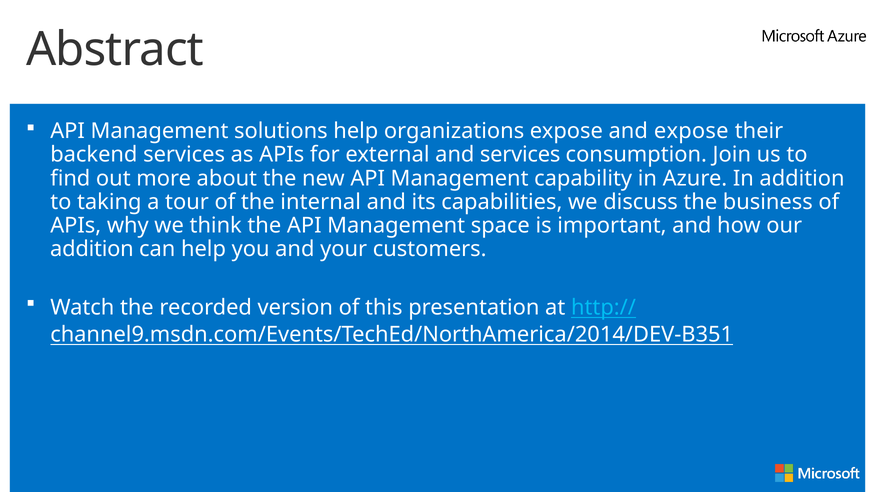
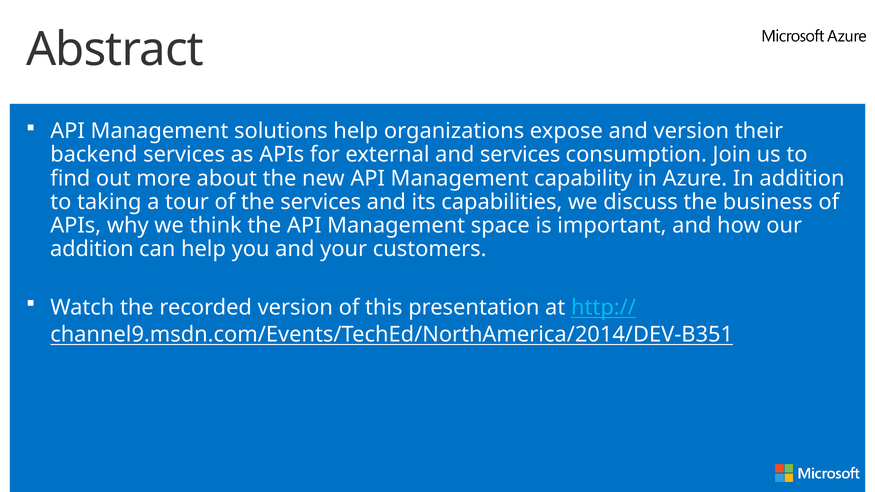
and expose: expose -> version (691, 131)
the internal: internal -> services (321, 202)
